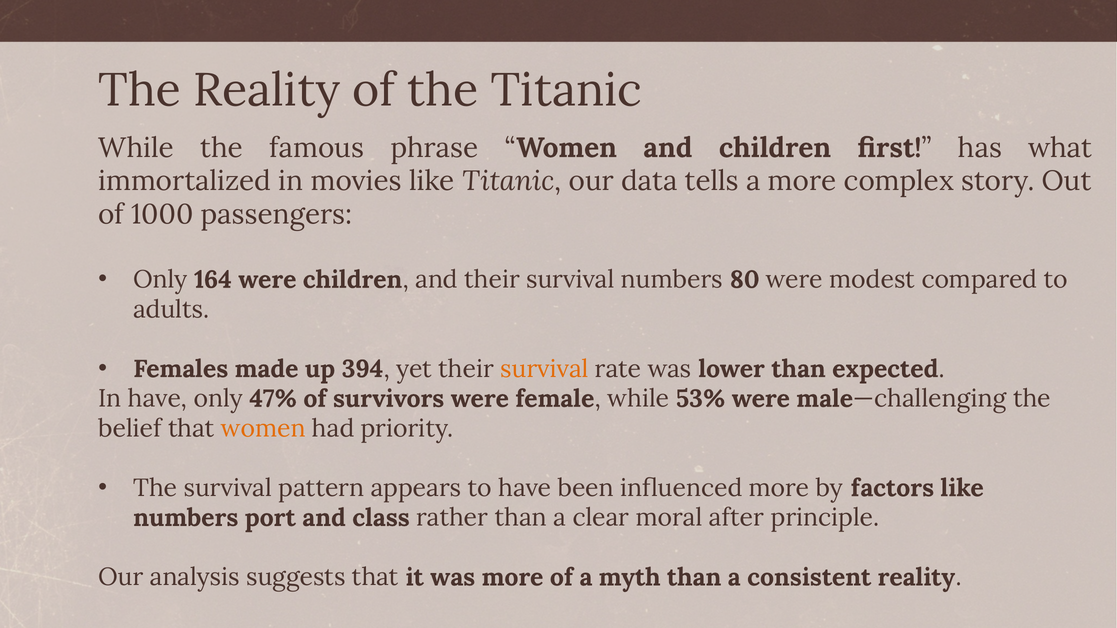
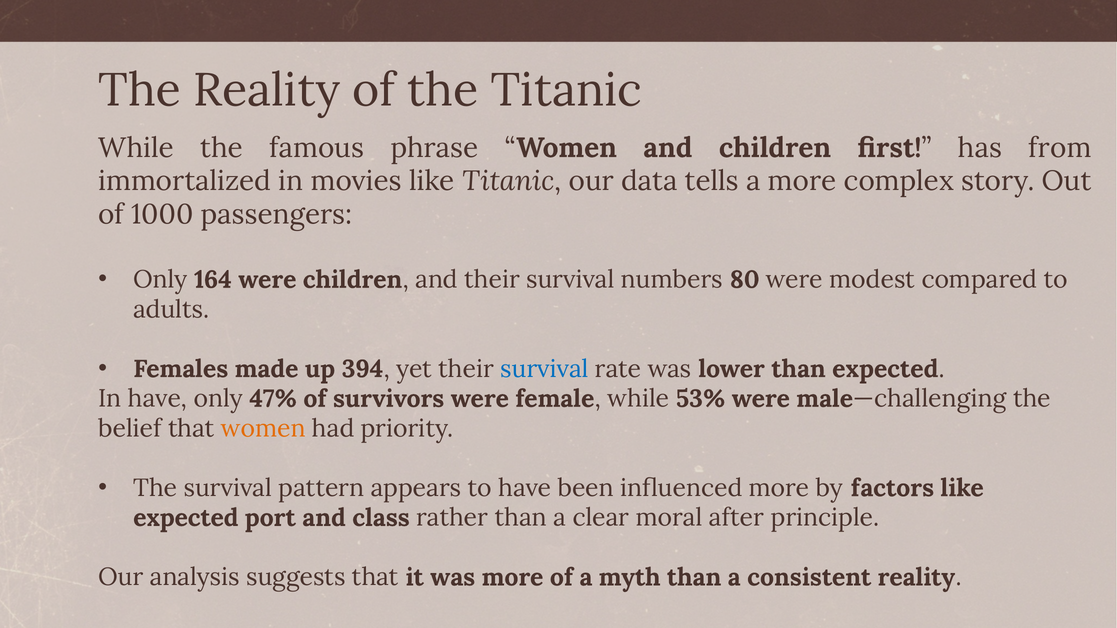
what: what -> from (1060, 148)
survival colour: orange -> blue (544, 369)
numbers: numbers -> expected (186, 518)
